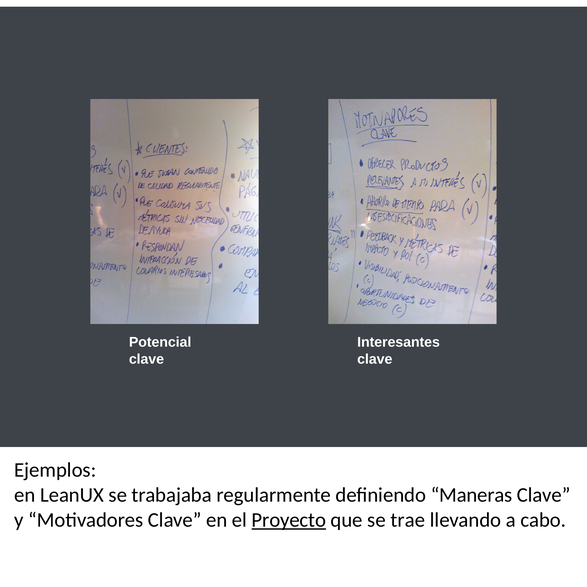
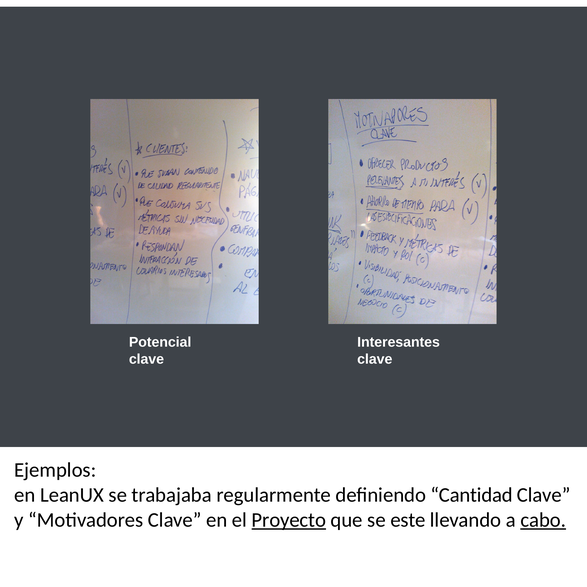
Maneras: Maneras -> Cantidad (472, 495)
trae: trae -> este (408, 520)
cabo underline: none -> present (543, 520)
